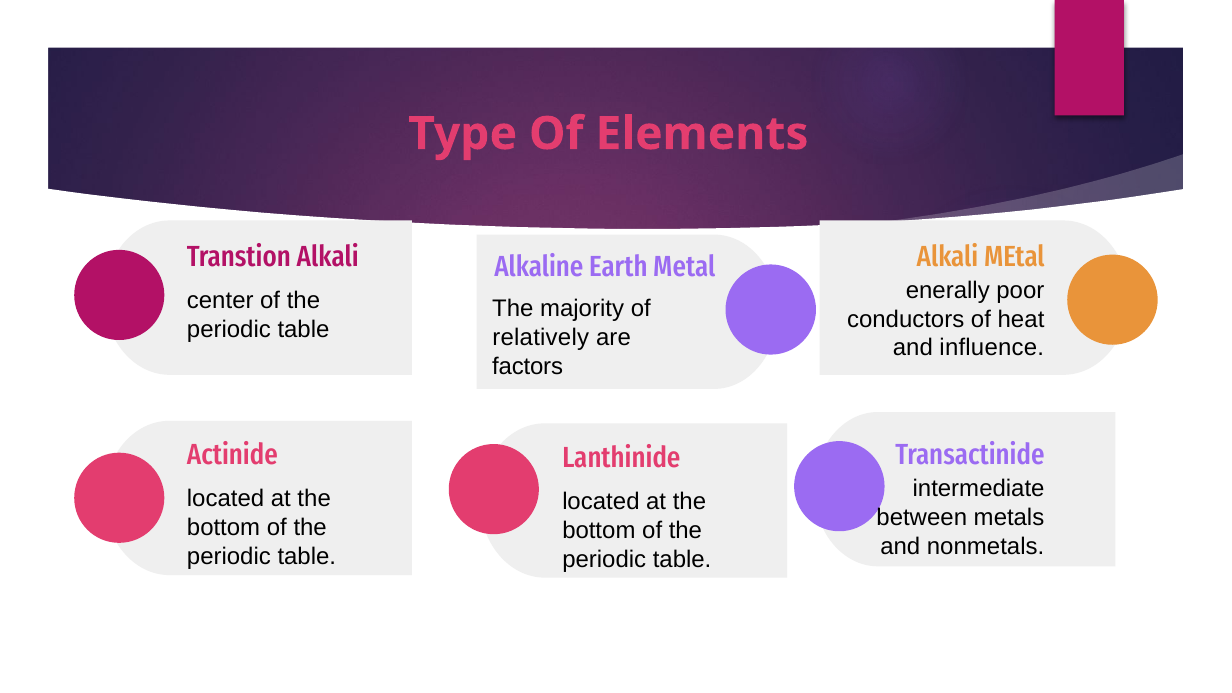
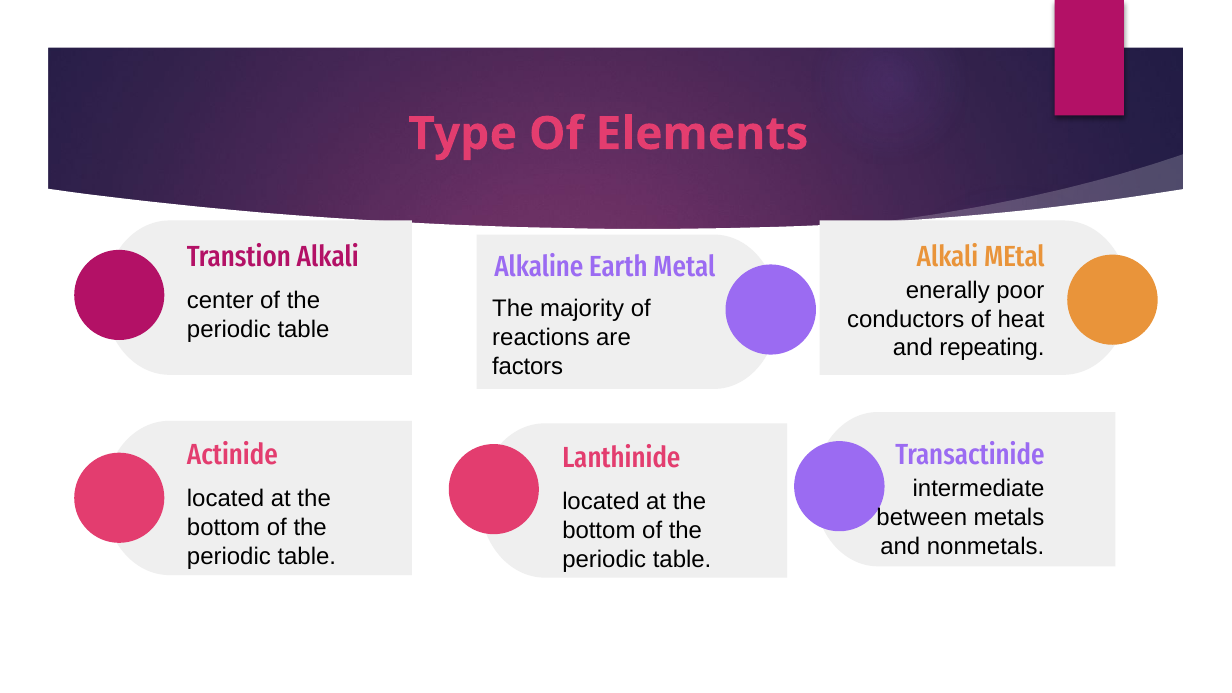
relatively: relatively -> reactions (541, 337)
influence: influence -> repeating (992, 348)
